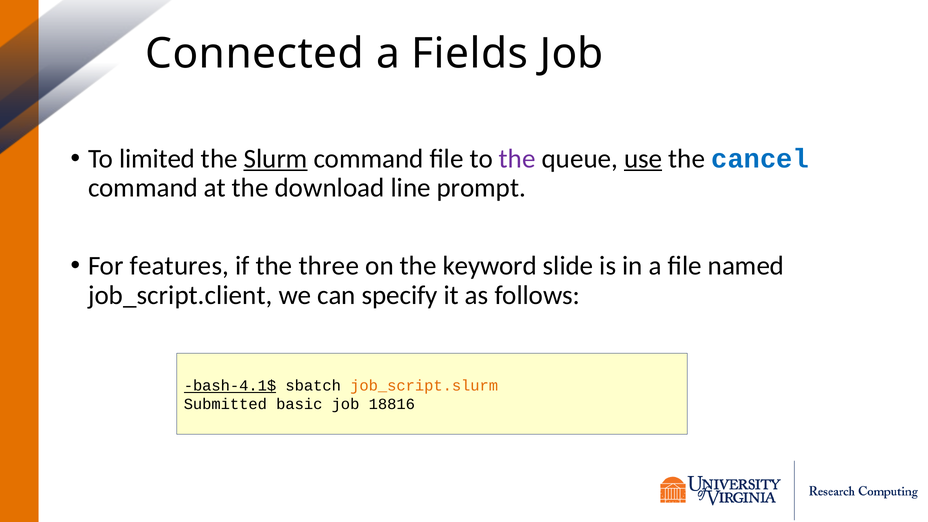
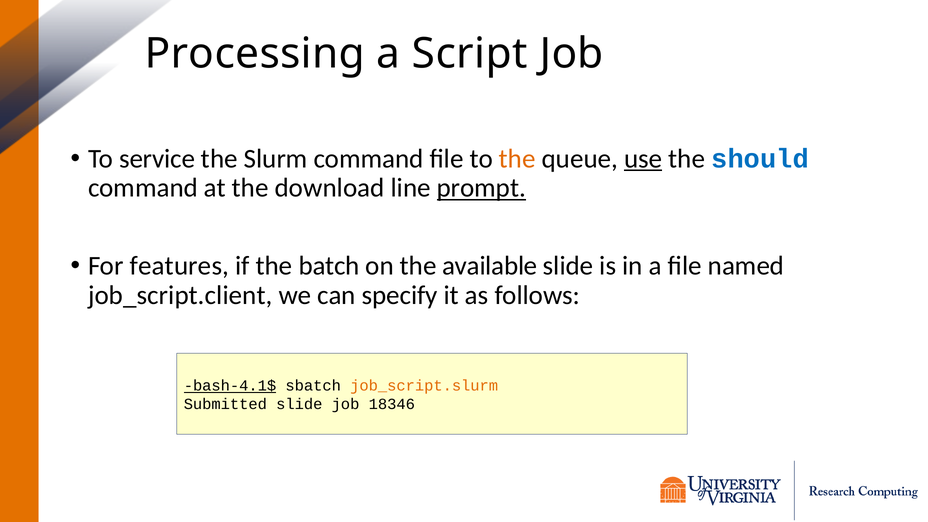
Connected: Connected -> Processing (255, 54)
Fields: Fields -> Script (470, 54)
limited: limited -> service (157, 159)
Slurm underline: present -> none (276, 159)
the colour: purple -> orange (517, 159)
cancel: cancel -> should (760, 159)
prompt underline: none -> present (481, 188)
three: three -> batch (329, 266)
keyword: keyword -> available (490, 266)
Submitted basic: basic -> slide (299, 404)
18816: 18816 -> 18346 (392, 404)
